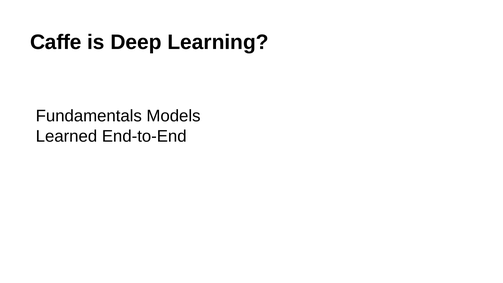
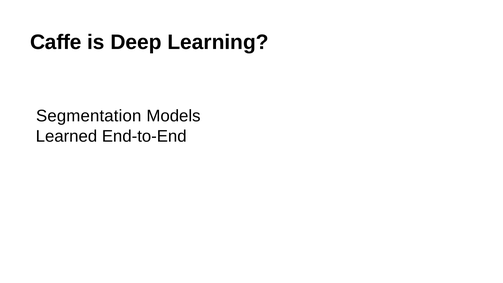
Fundamentals: Fundamentals -> Segmentation (89, 116)
